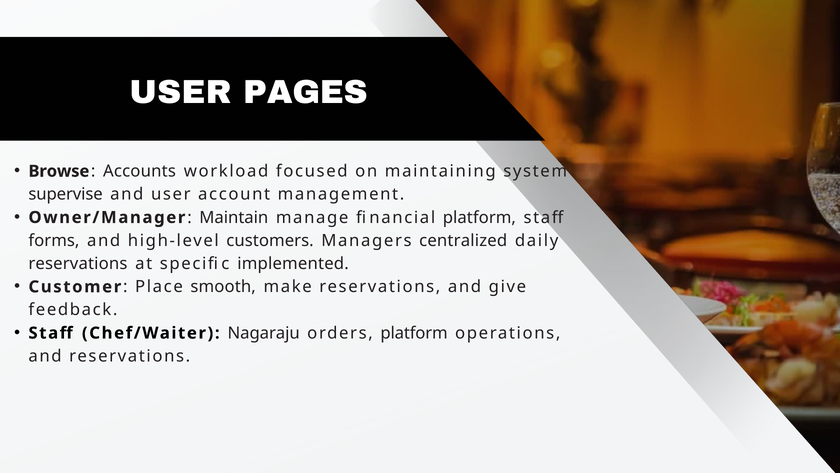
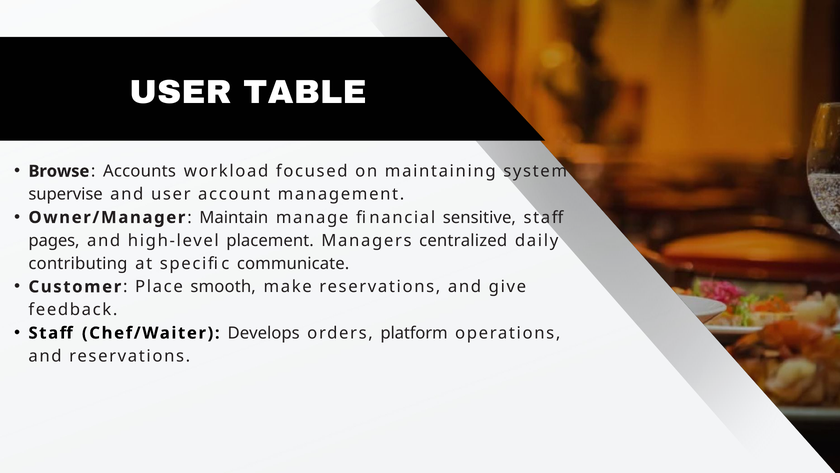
PAGES: PAGES -> TABLE (305, 92)
financial platform: platform -> sensitive (479, 217)
forms: forms -> pages (54, 240)
customers: customers -> placement (270, 240)
reservations: reservations -> contributing (78, 263)
implemented: implemented -> communicate (293, 263)
Nagaraju: Nagaraju -> Develops (264, 333)
